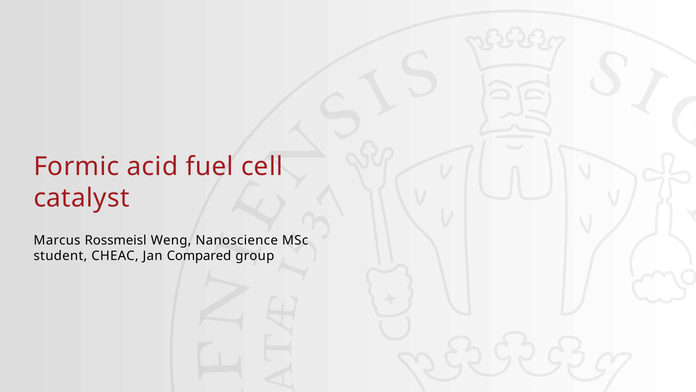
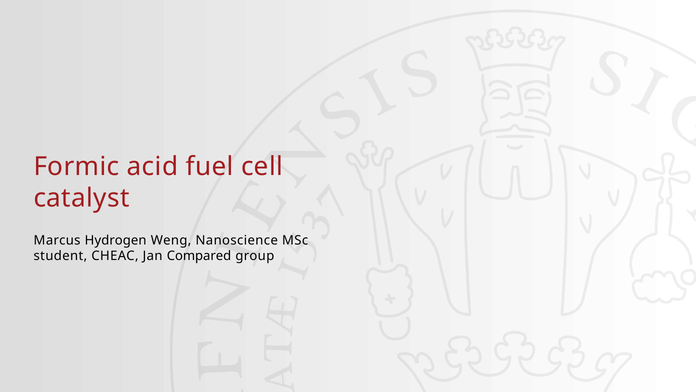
Rossmeisl: Rossmeisl -> Hydrogen (116, 240)
